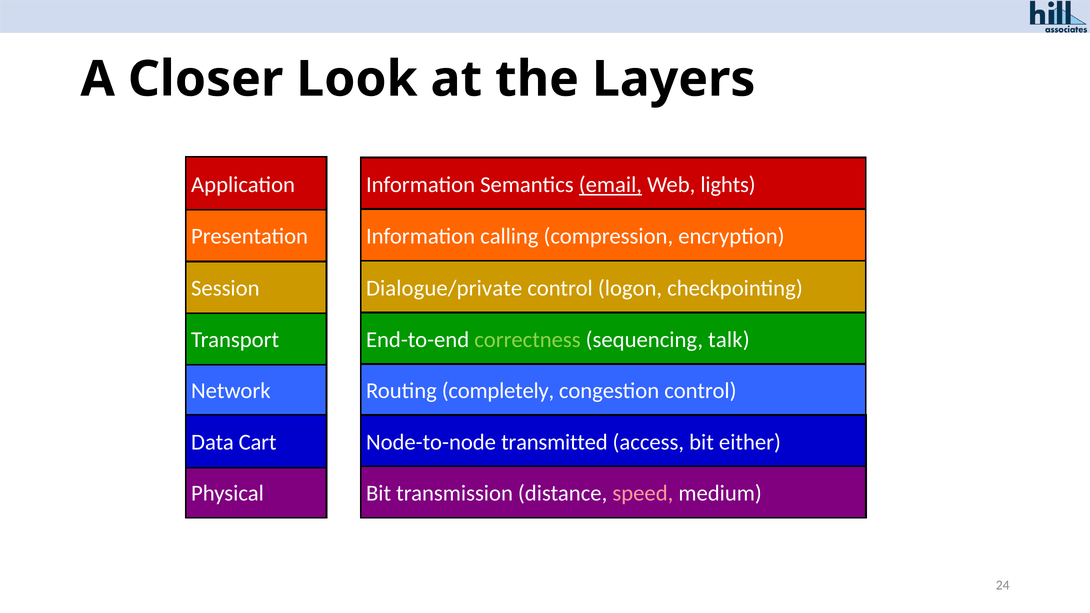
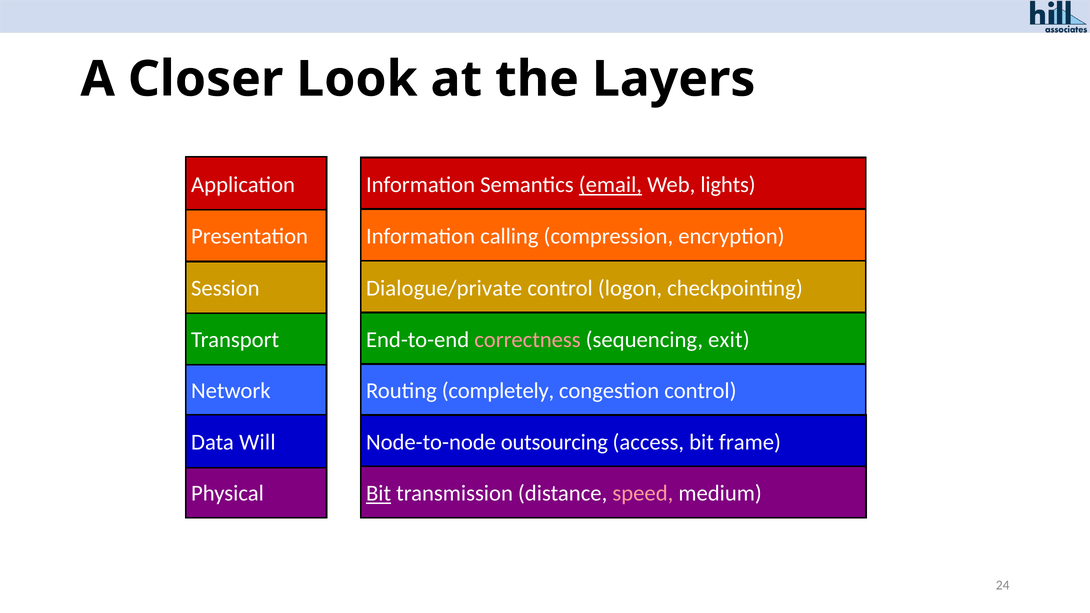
correctness colour: light green -> pink (527, 340)
talk: talk -> exit (729, 340)
Cart: Cart -> Will (257, 442)
transmitted: transmitted -> outsourcing (554, 442)
either: either -> frame (750, 442)
Bit underline: none -> present (379, 494)
